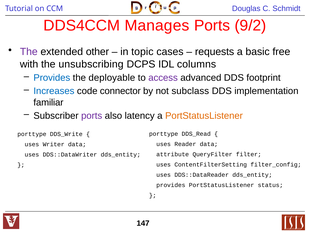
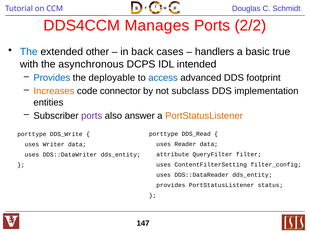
9/2: 9/2 -> 2/2 (250, 26)
The colour: purple -> blue (29, 52)
topic: topic -> back (142, 52)
requests: requests -> handlers (215, 52)
free: free -> true (281, 52)
unsubscribing: unsubscribing -> asynchronous (91, 64)
columns: columns -> intended (197, 64)
access colour: purple -> blue (163, 78)
Increases colour: blue -> orange (54, 91)
familiar: familiar -> entities (48, 103)
latency: latency -> answer (140, 116)
